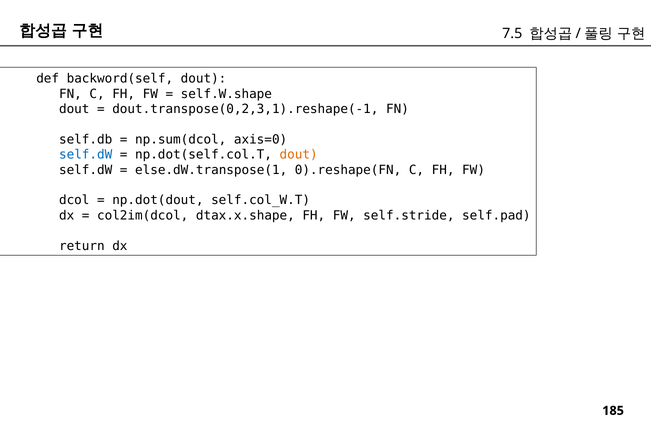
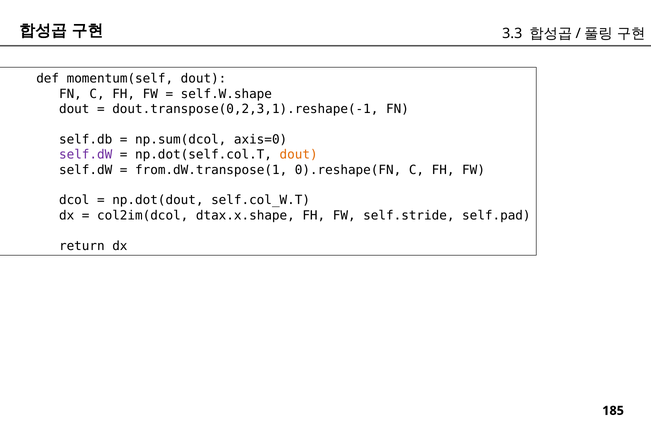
7.5: 7.5 -> 3.3 (512, 33)
backword(self: backword(self -> momentum(self (120, 79)
self.dW colour: blue -> purple (86, 155)
else.dW.transpose(1: else.dW.transpose(1 -> from.dW.transpose(1 (211, 170)
